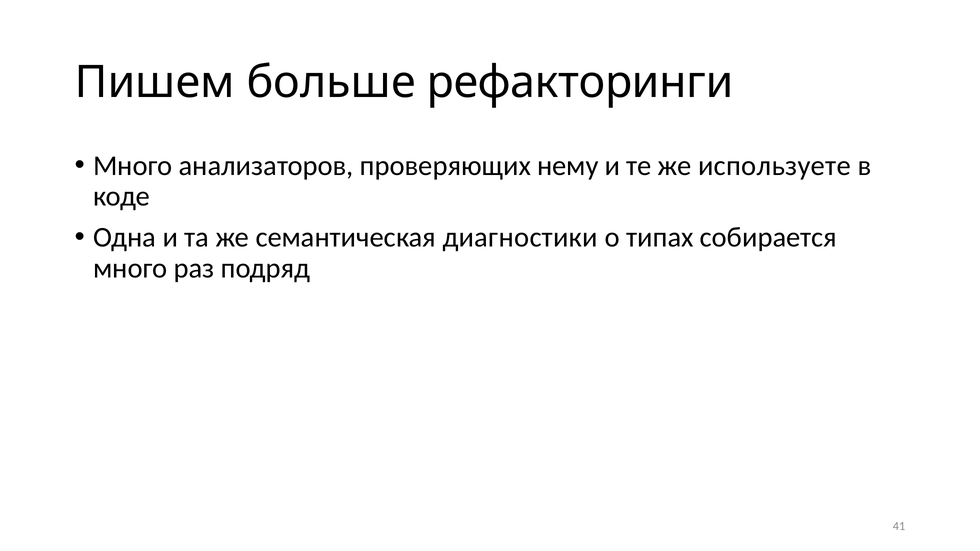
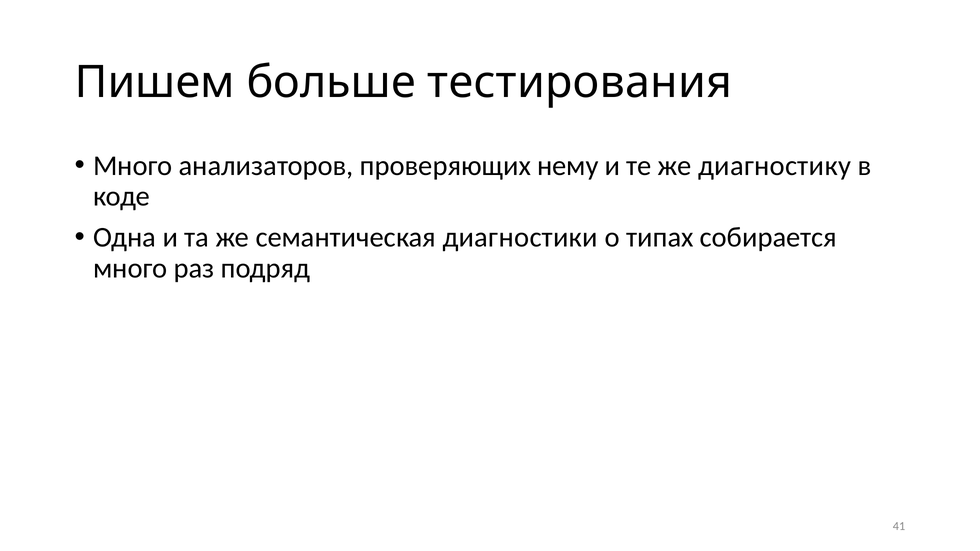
рефакторинги: рефакторинги -> тестирования (580, 82)
используете: используете -> диагностику (775, 166)
